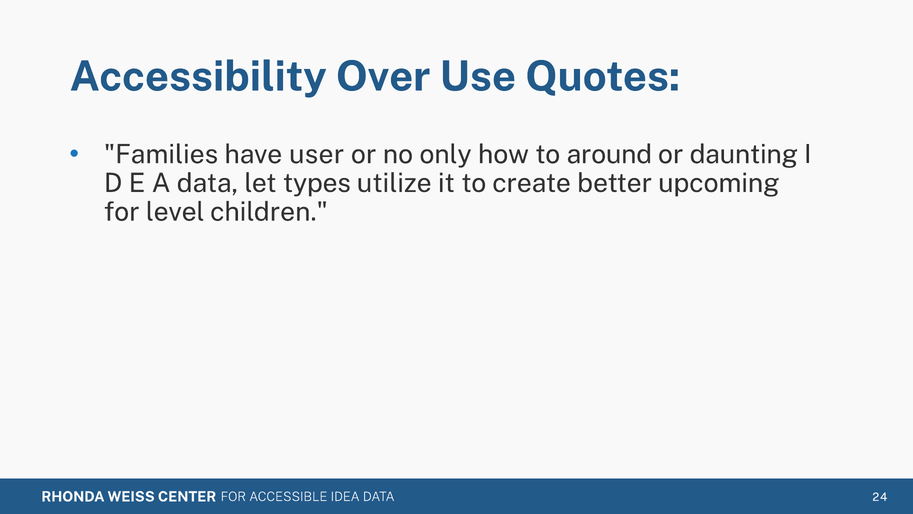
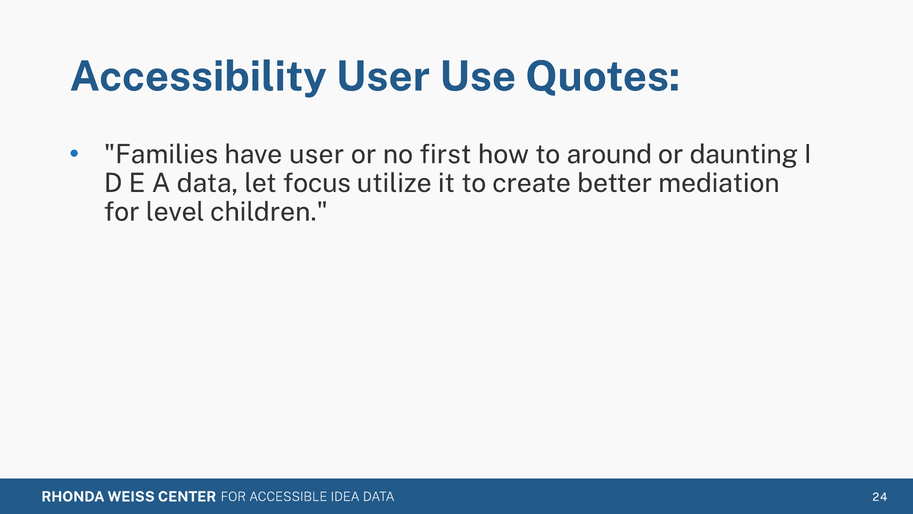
Accessibility Over: Over -> User (383, 77)
only: only -> first (445, 154)
types: types -> focus (317, 183)
upcoming: upcoming -> mediation (719, 183)
